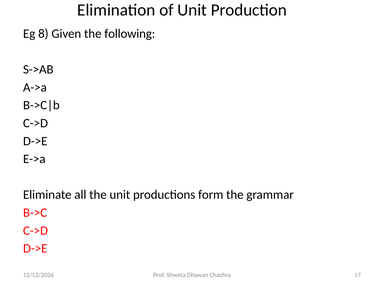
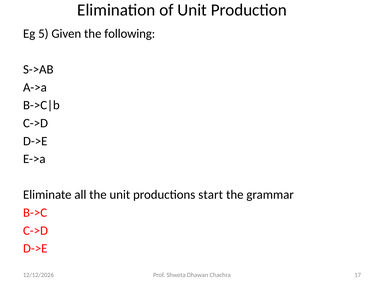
8: 8 -> 5 (43, 34)
form: form -> start (211, 195)
